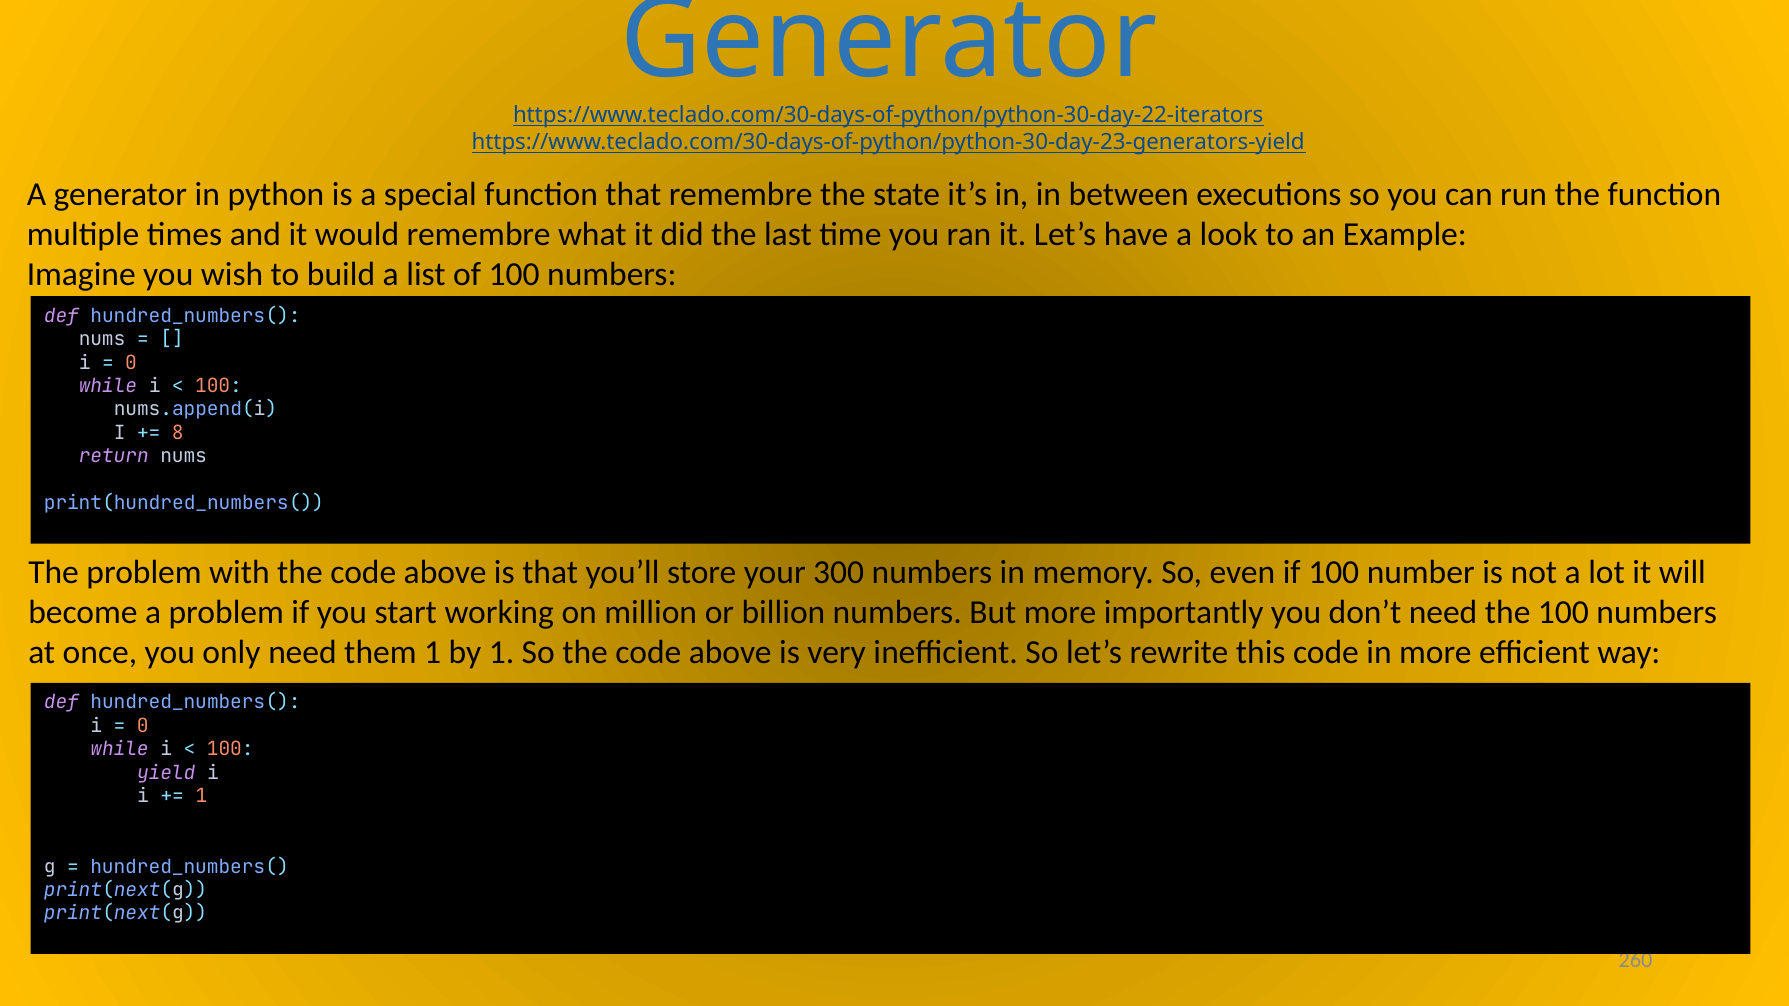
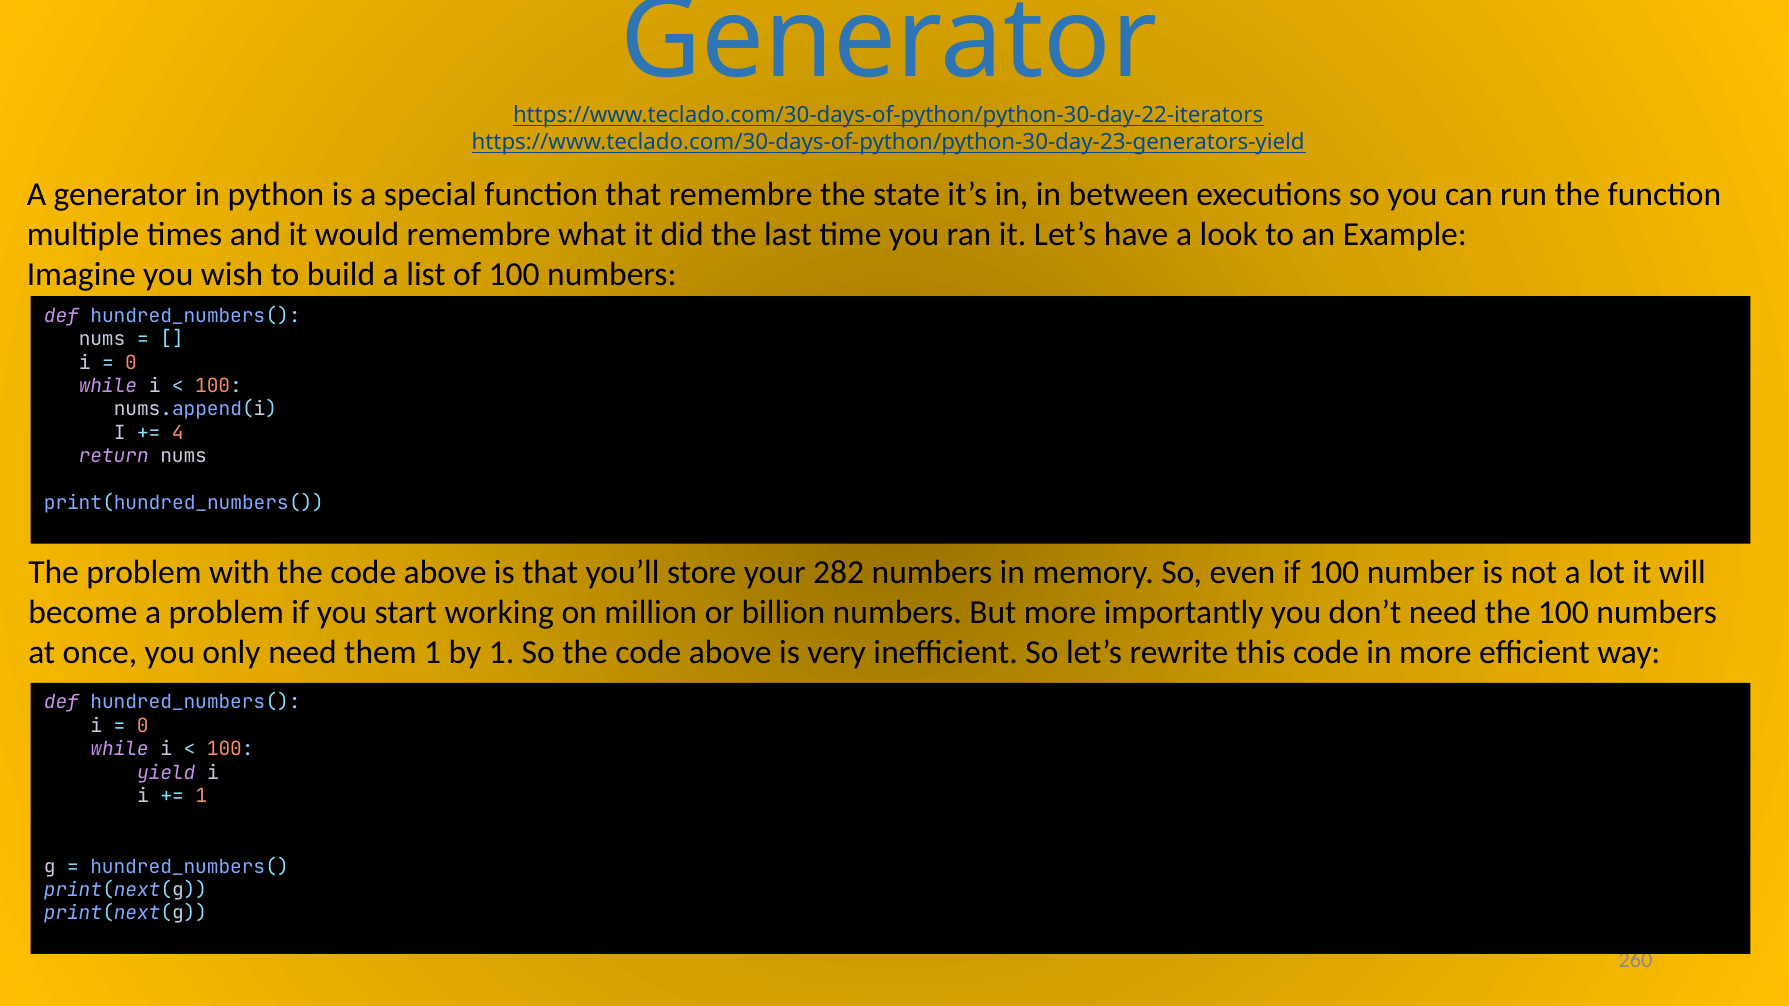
8: 8 -> 4 (178, 433)
300: 300 -> 282 (839, 572)
